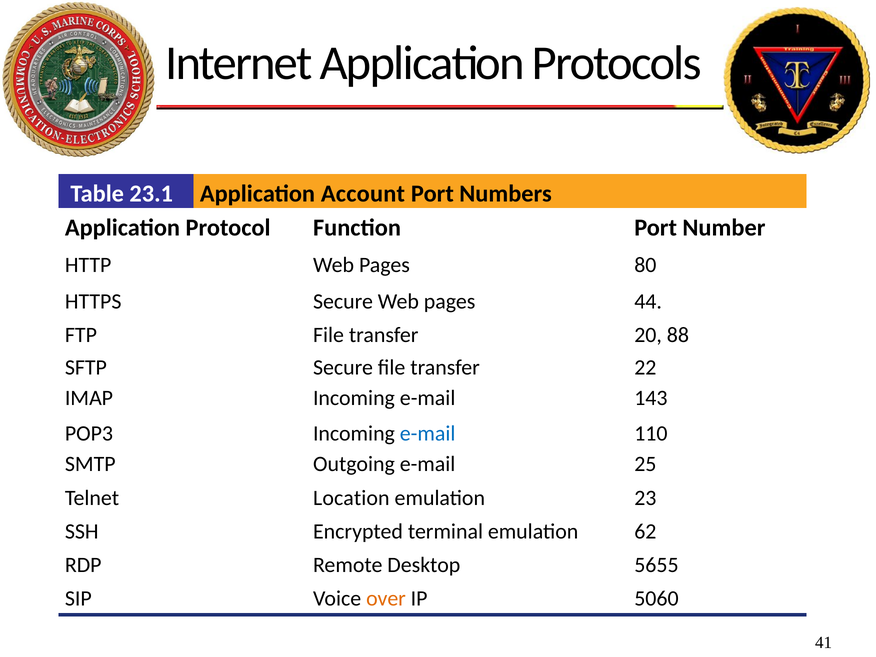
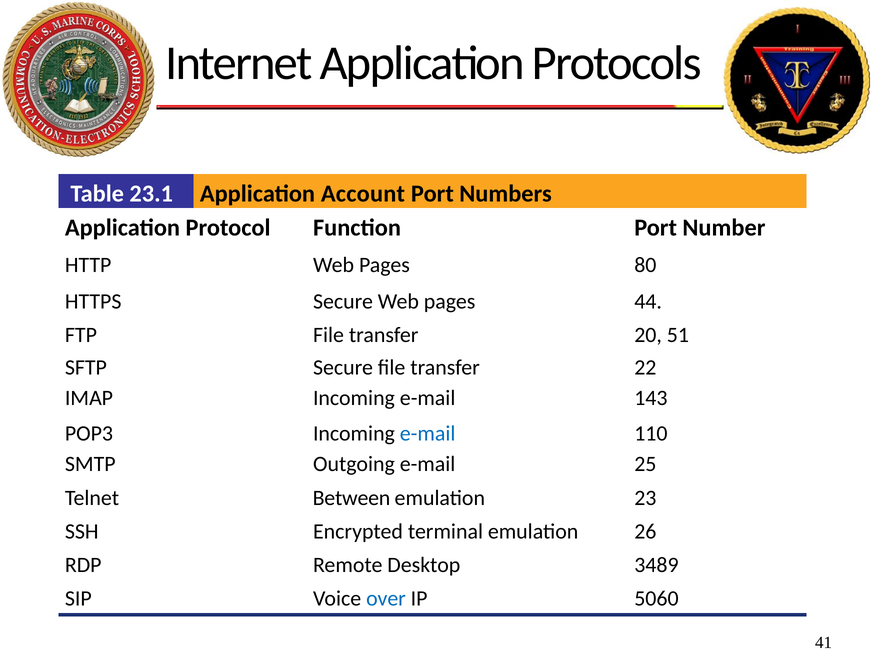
88: 88 -> 51 (678, 335)
Location: Location -> Between (352, 498)
62: 62 -> 26 (645, 532)
5655: 5655 -> 3489 (656, 565)
over colour: orange -> blue (386, 599)
